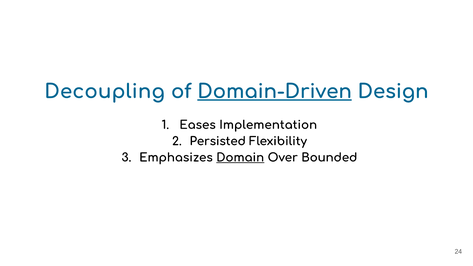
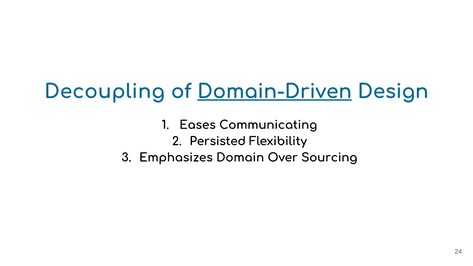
Implementation: Implementation -> Communicating (268, 125)
Domain underline: present -> none (240, 158)
Bounded: Bounded -> Sourcing (329, 158)
